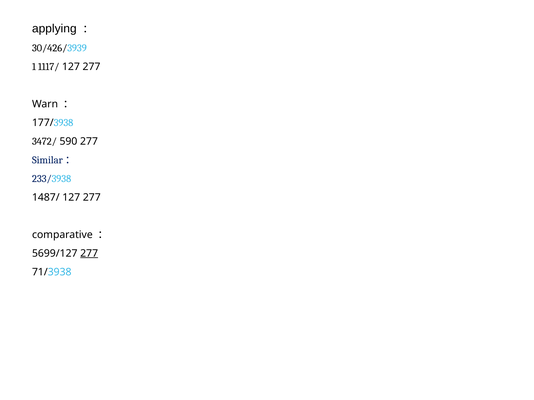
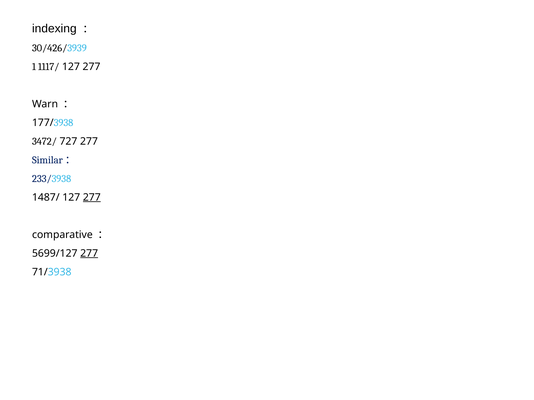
applying: applying -> indexing (54, 29)
590: 590 -> 727 (68, 142)
277 underline: none -> present (92, 198)
